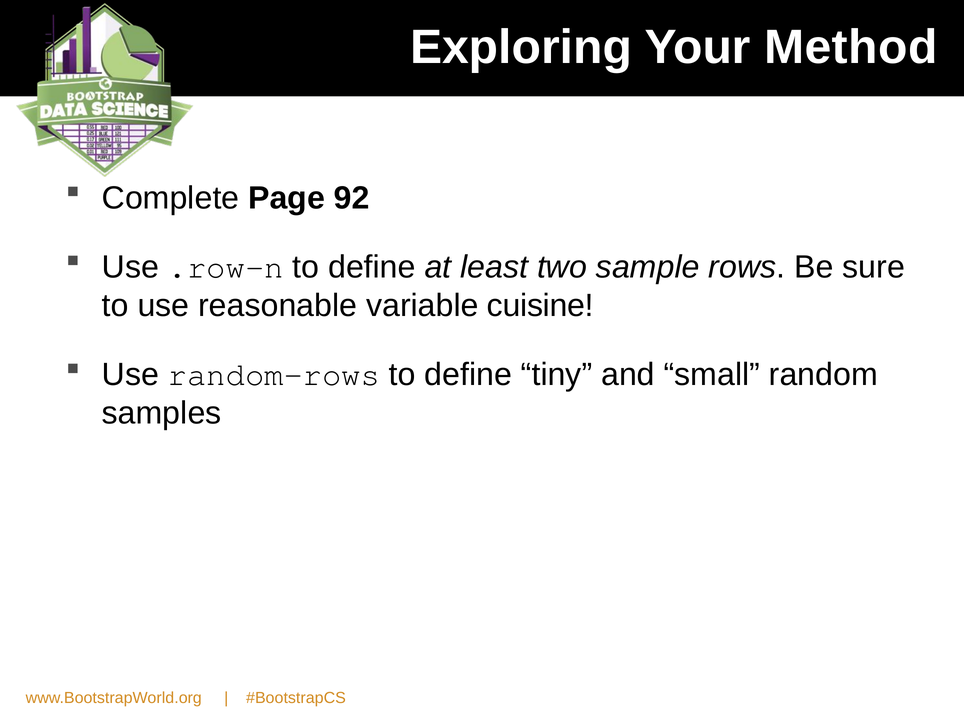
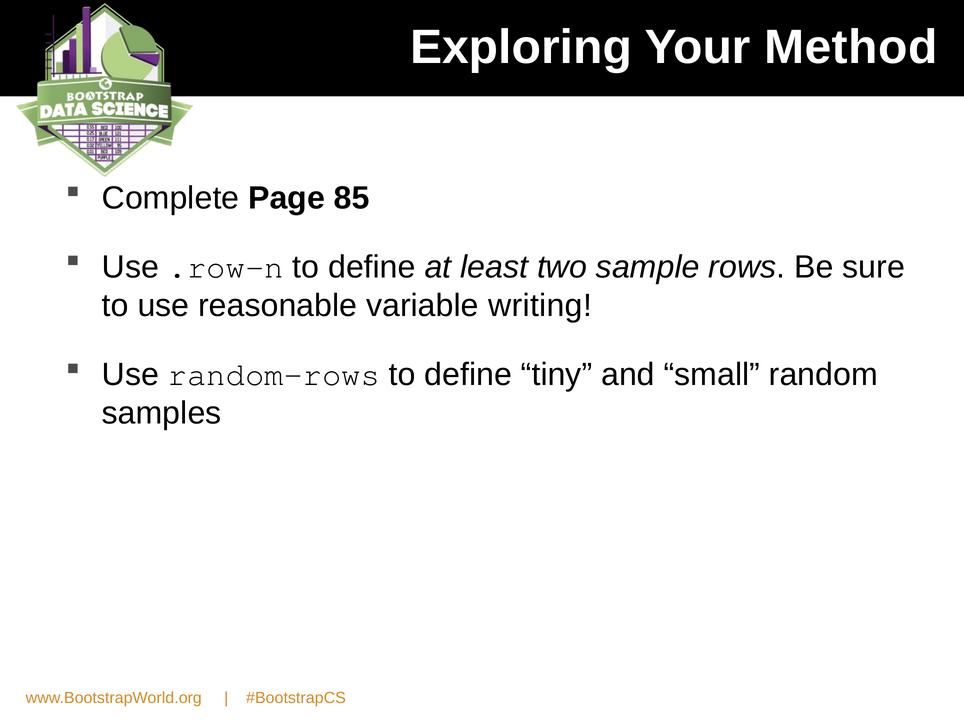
92: 92 -> 85 (352, 198)
cuisine: cuisine -> writing (540, 306)
